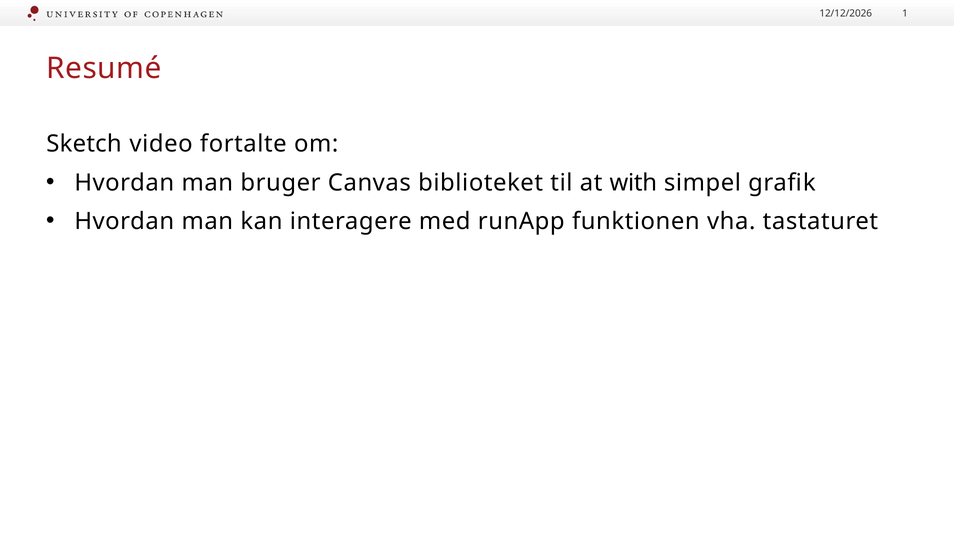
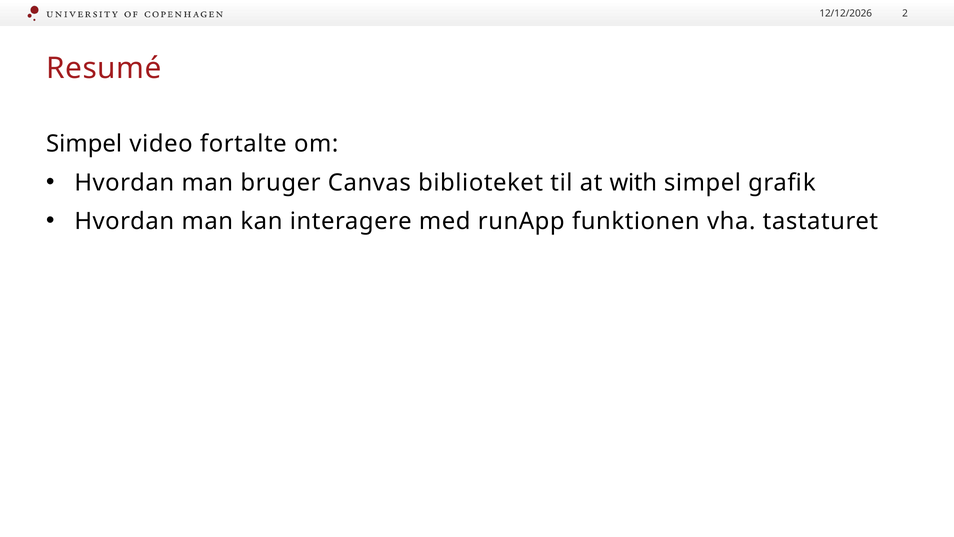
1: 1 -> 2 (905, 14)
Sketch: Sketch -> Simpel (84, 144)
